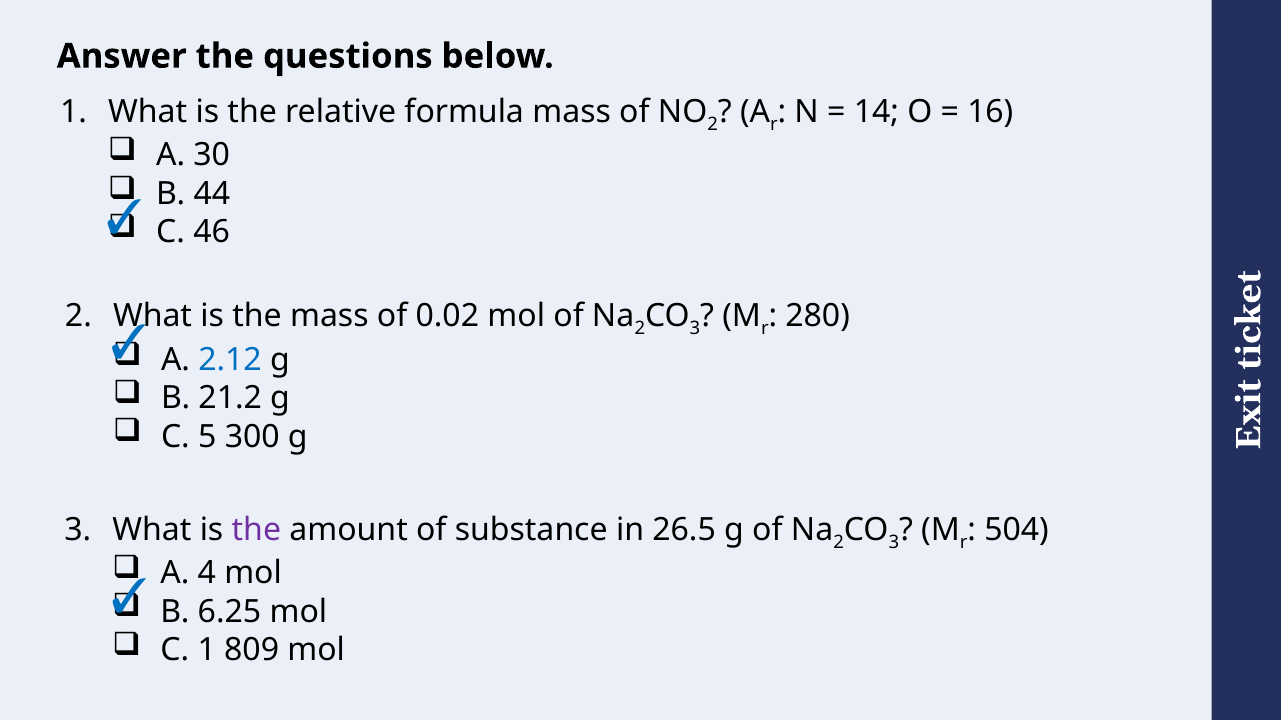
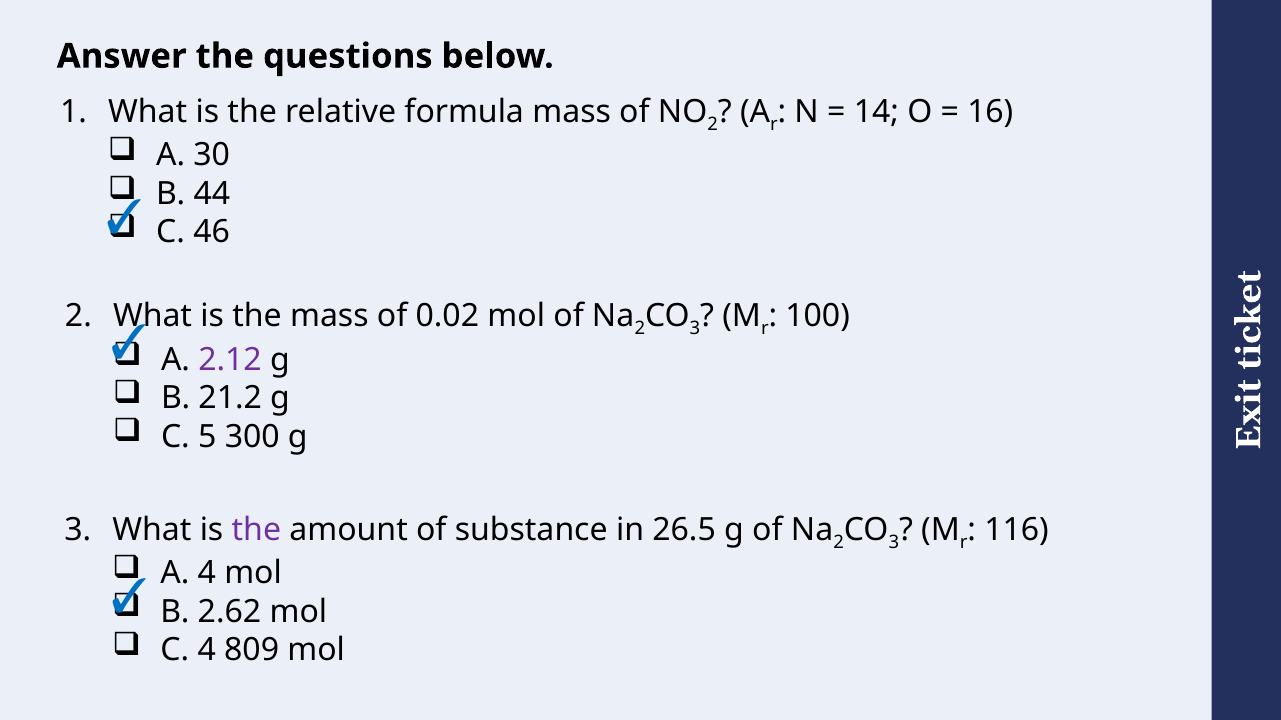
280: 280 -> 100 (818, 316)
2.12 colour: blue -> purple (230, 360)
504: 504 -> 116 (1017, 530)
6.25: 6.25 -> 2.62 (230, 612)
C 1: 1 -> 4 (207, 651)
